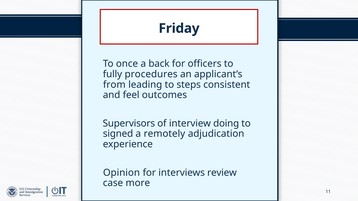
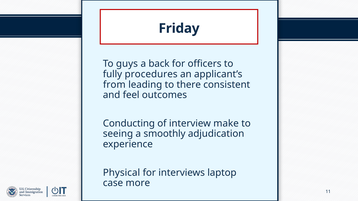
once: once -> guys (127, 64)
steps: steps -> there (189, 85)
Supervisors: Supervisors -> Conducting (129, 124)
doing: doing -> make (226, 124)
signed: signed -> seeing (118, 134)
remotely: remotely -> smoothly (165, 134)
Opinion: Opinion -> Physical (121, 173)
review: review -> laptop (222, 173)
